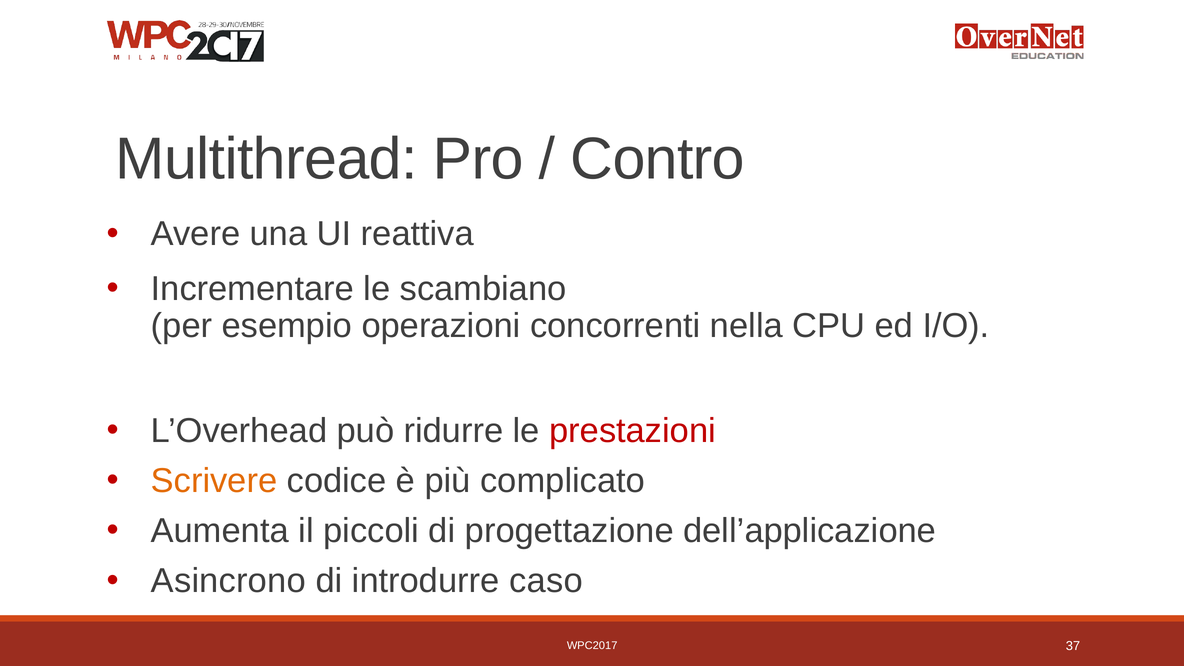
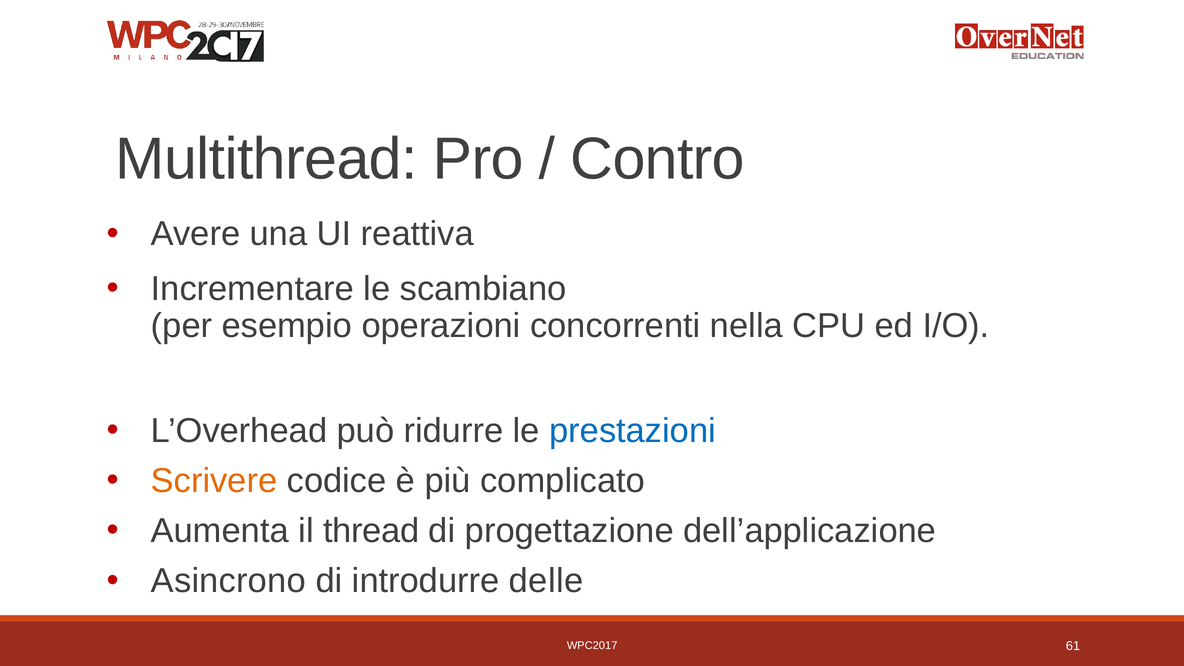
prestazioni colour: red -> blue (633, 431)
piccoli: piccoli -> thread (371, 531)
caso: caso -> delle (546, 581)
37: 37 -> 61 (1073, 646)
